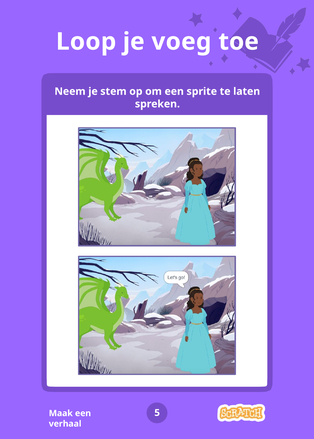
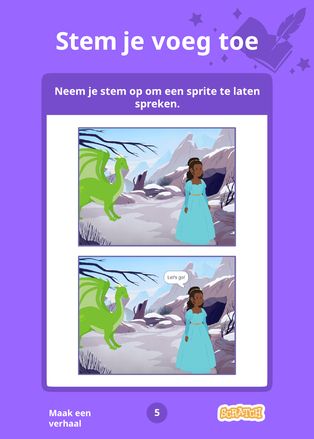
Loop: Loop -> Stem (86, 42)
